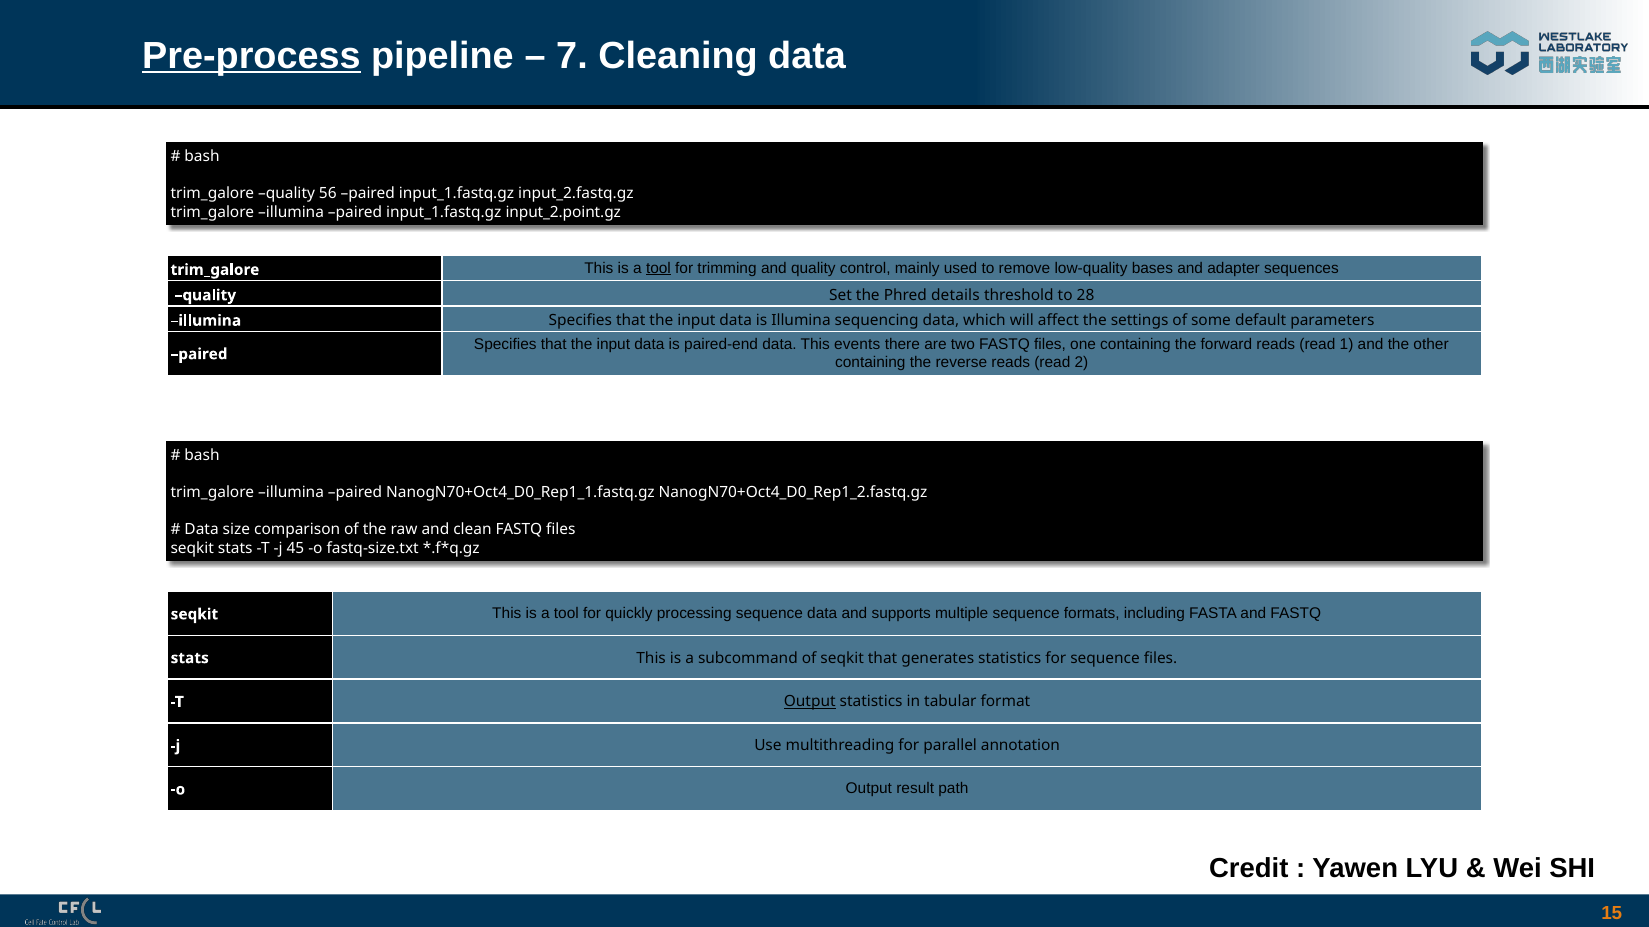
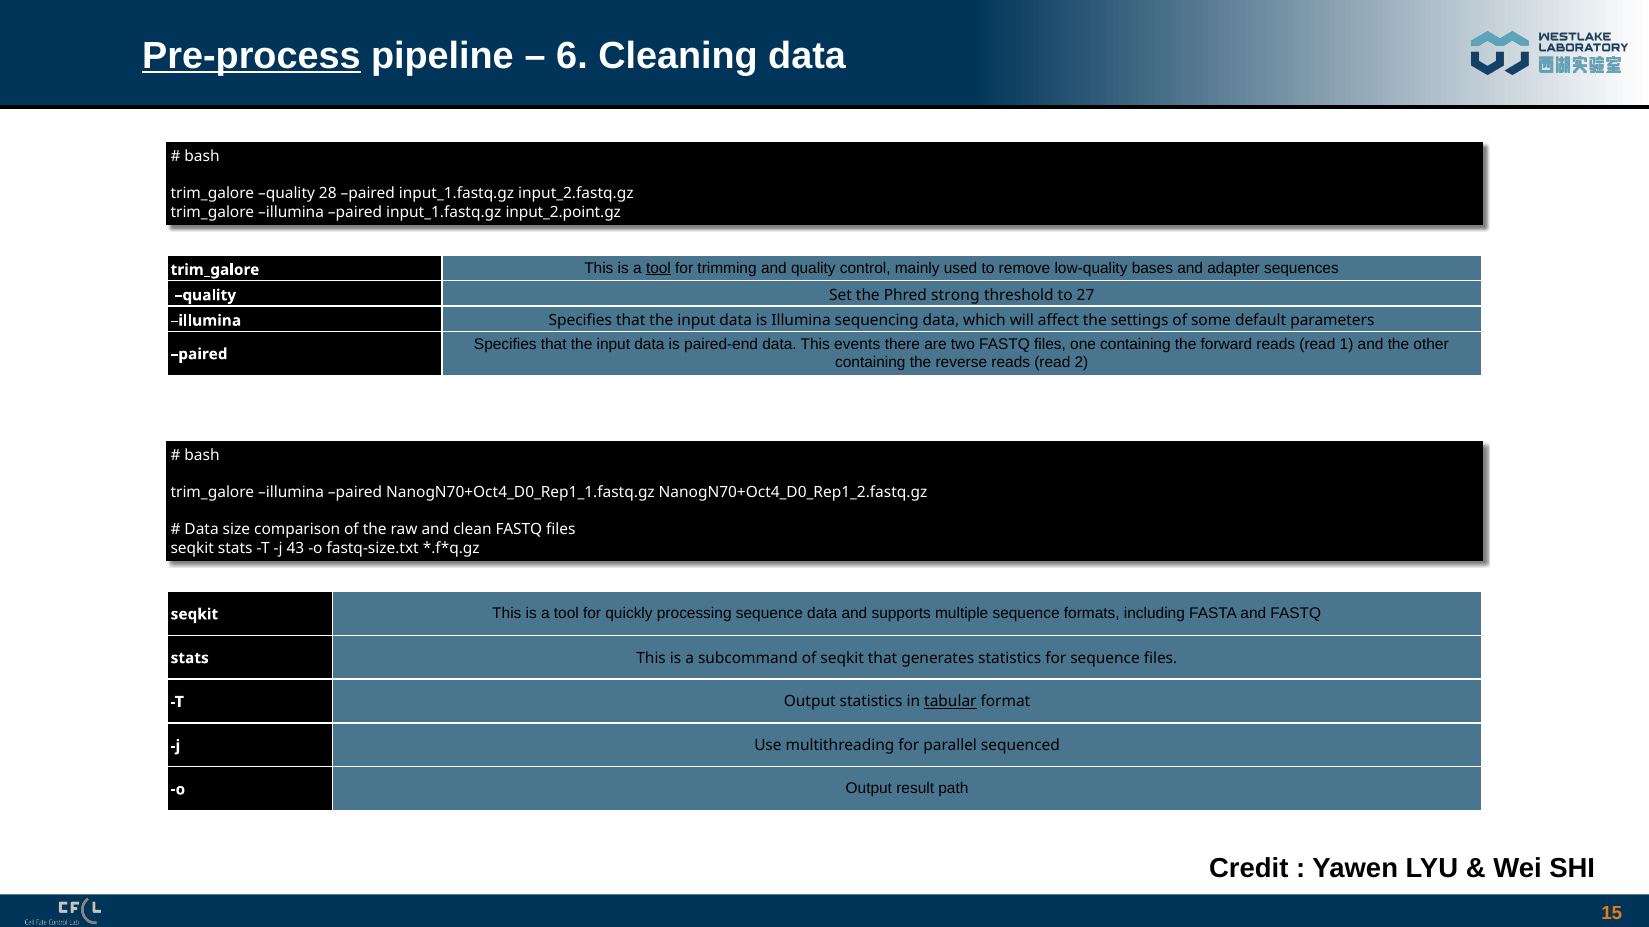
7: 7 -> 6 (572, 56)
56: 56 -> 28 (328, 194)
details: details -> strong (955, 295)
28: 28 -> 27 (1086, 295)
45: 45 -> 43 (295, 549)
Output underline: present -> none (810, 702)
tabular underline: none -> present (950, 702)
annotation: annotation -> sequenced (1020, 746)
